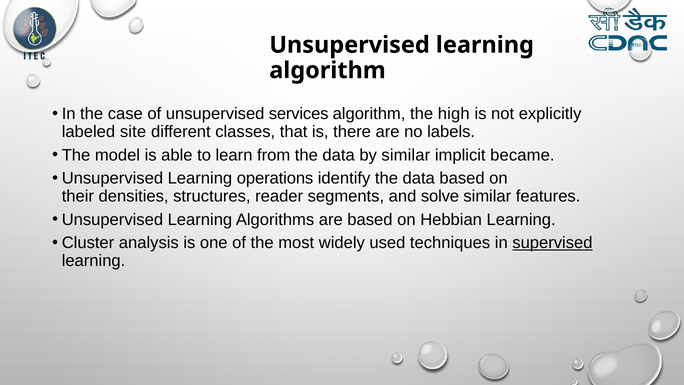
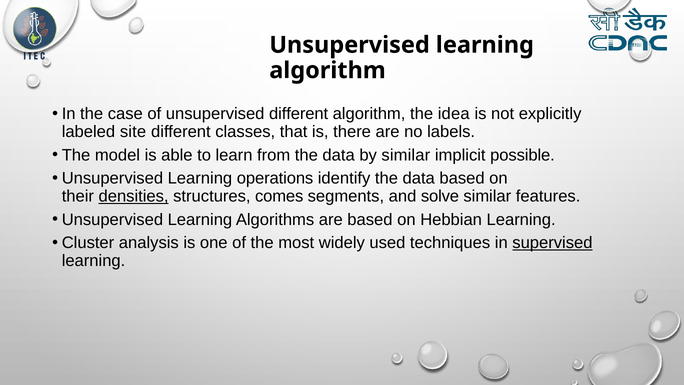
unsupervised services: services -> different (299, 114)
high: high -> idea (454, 114)
became: became -> possible (523, 155)
densities underline: none -> present (134, 196)
reader: reader -> comes (279, 196)
